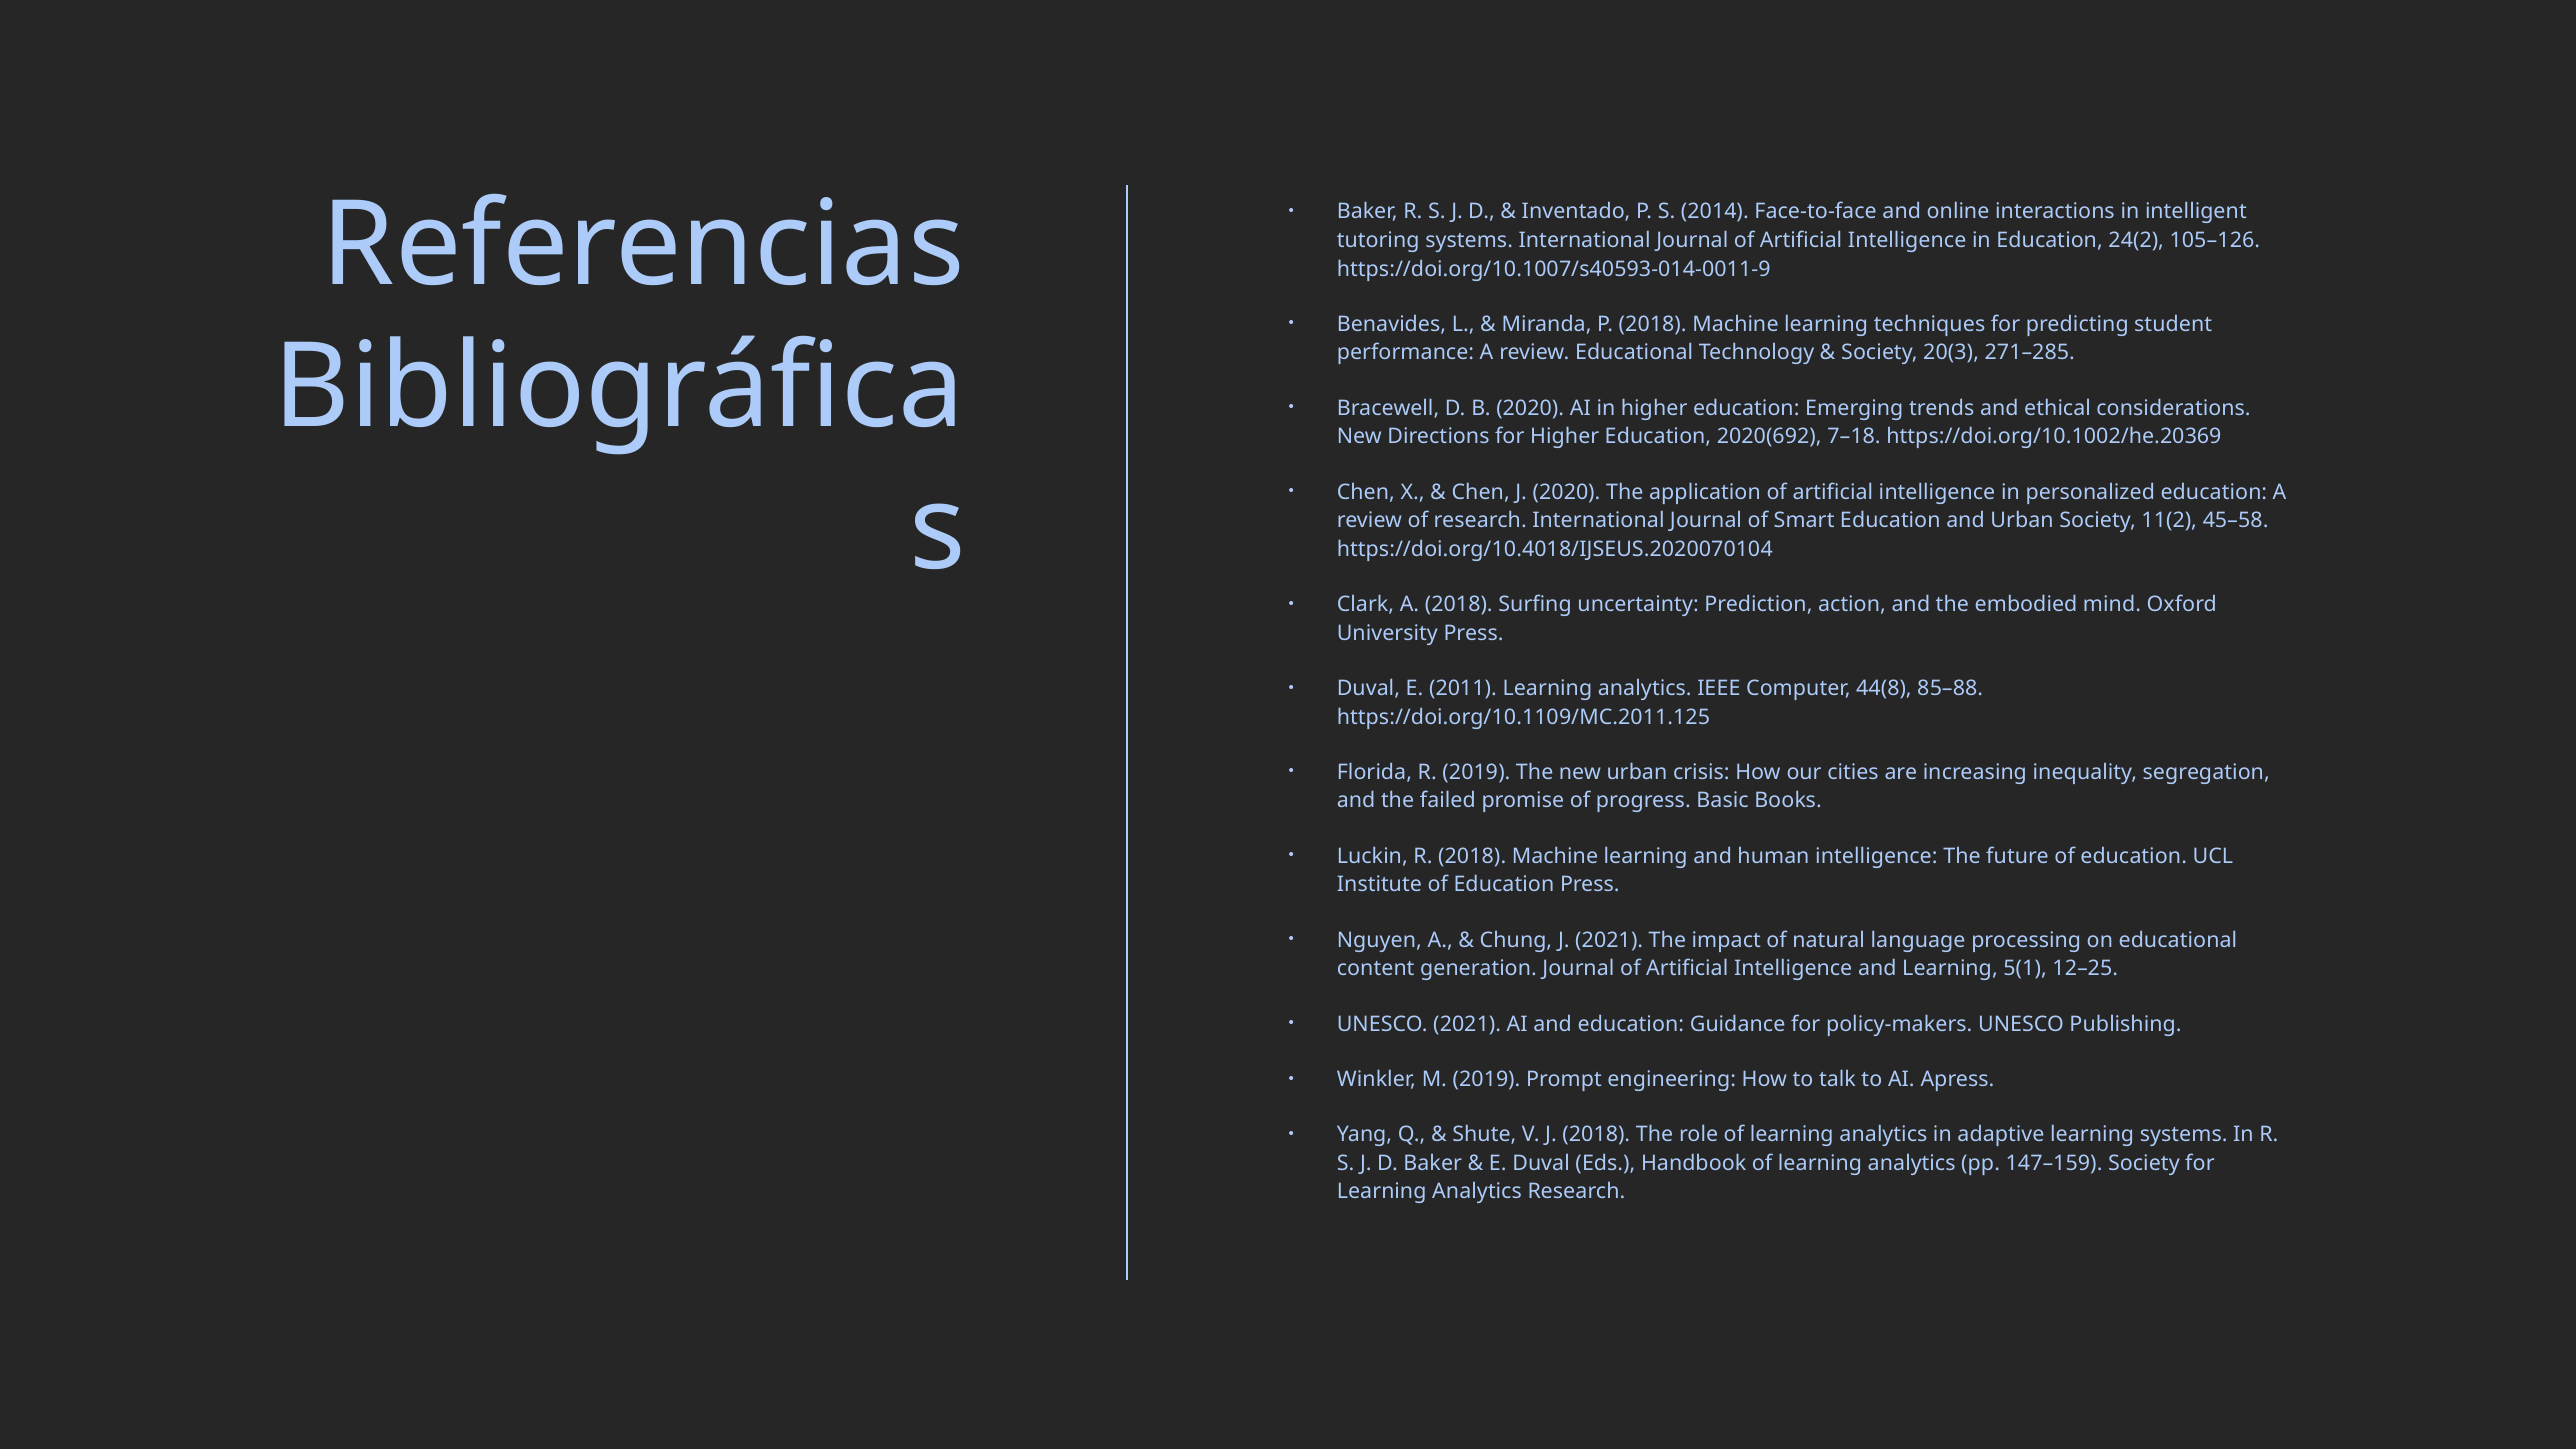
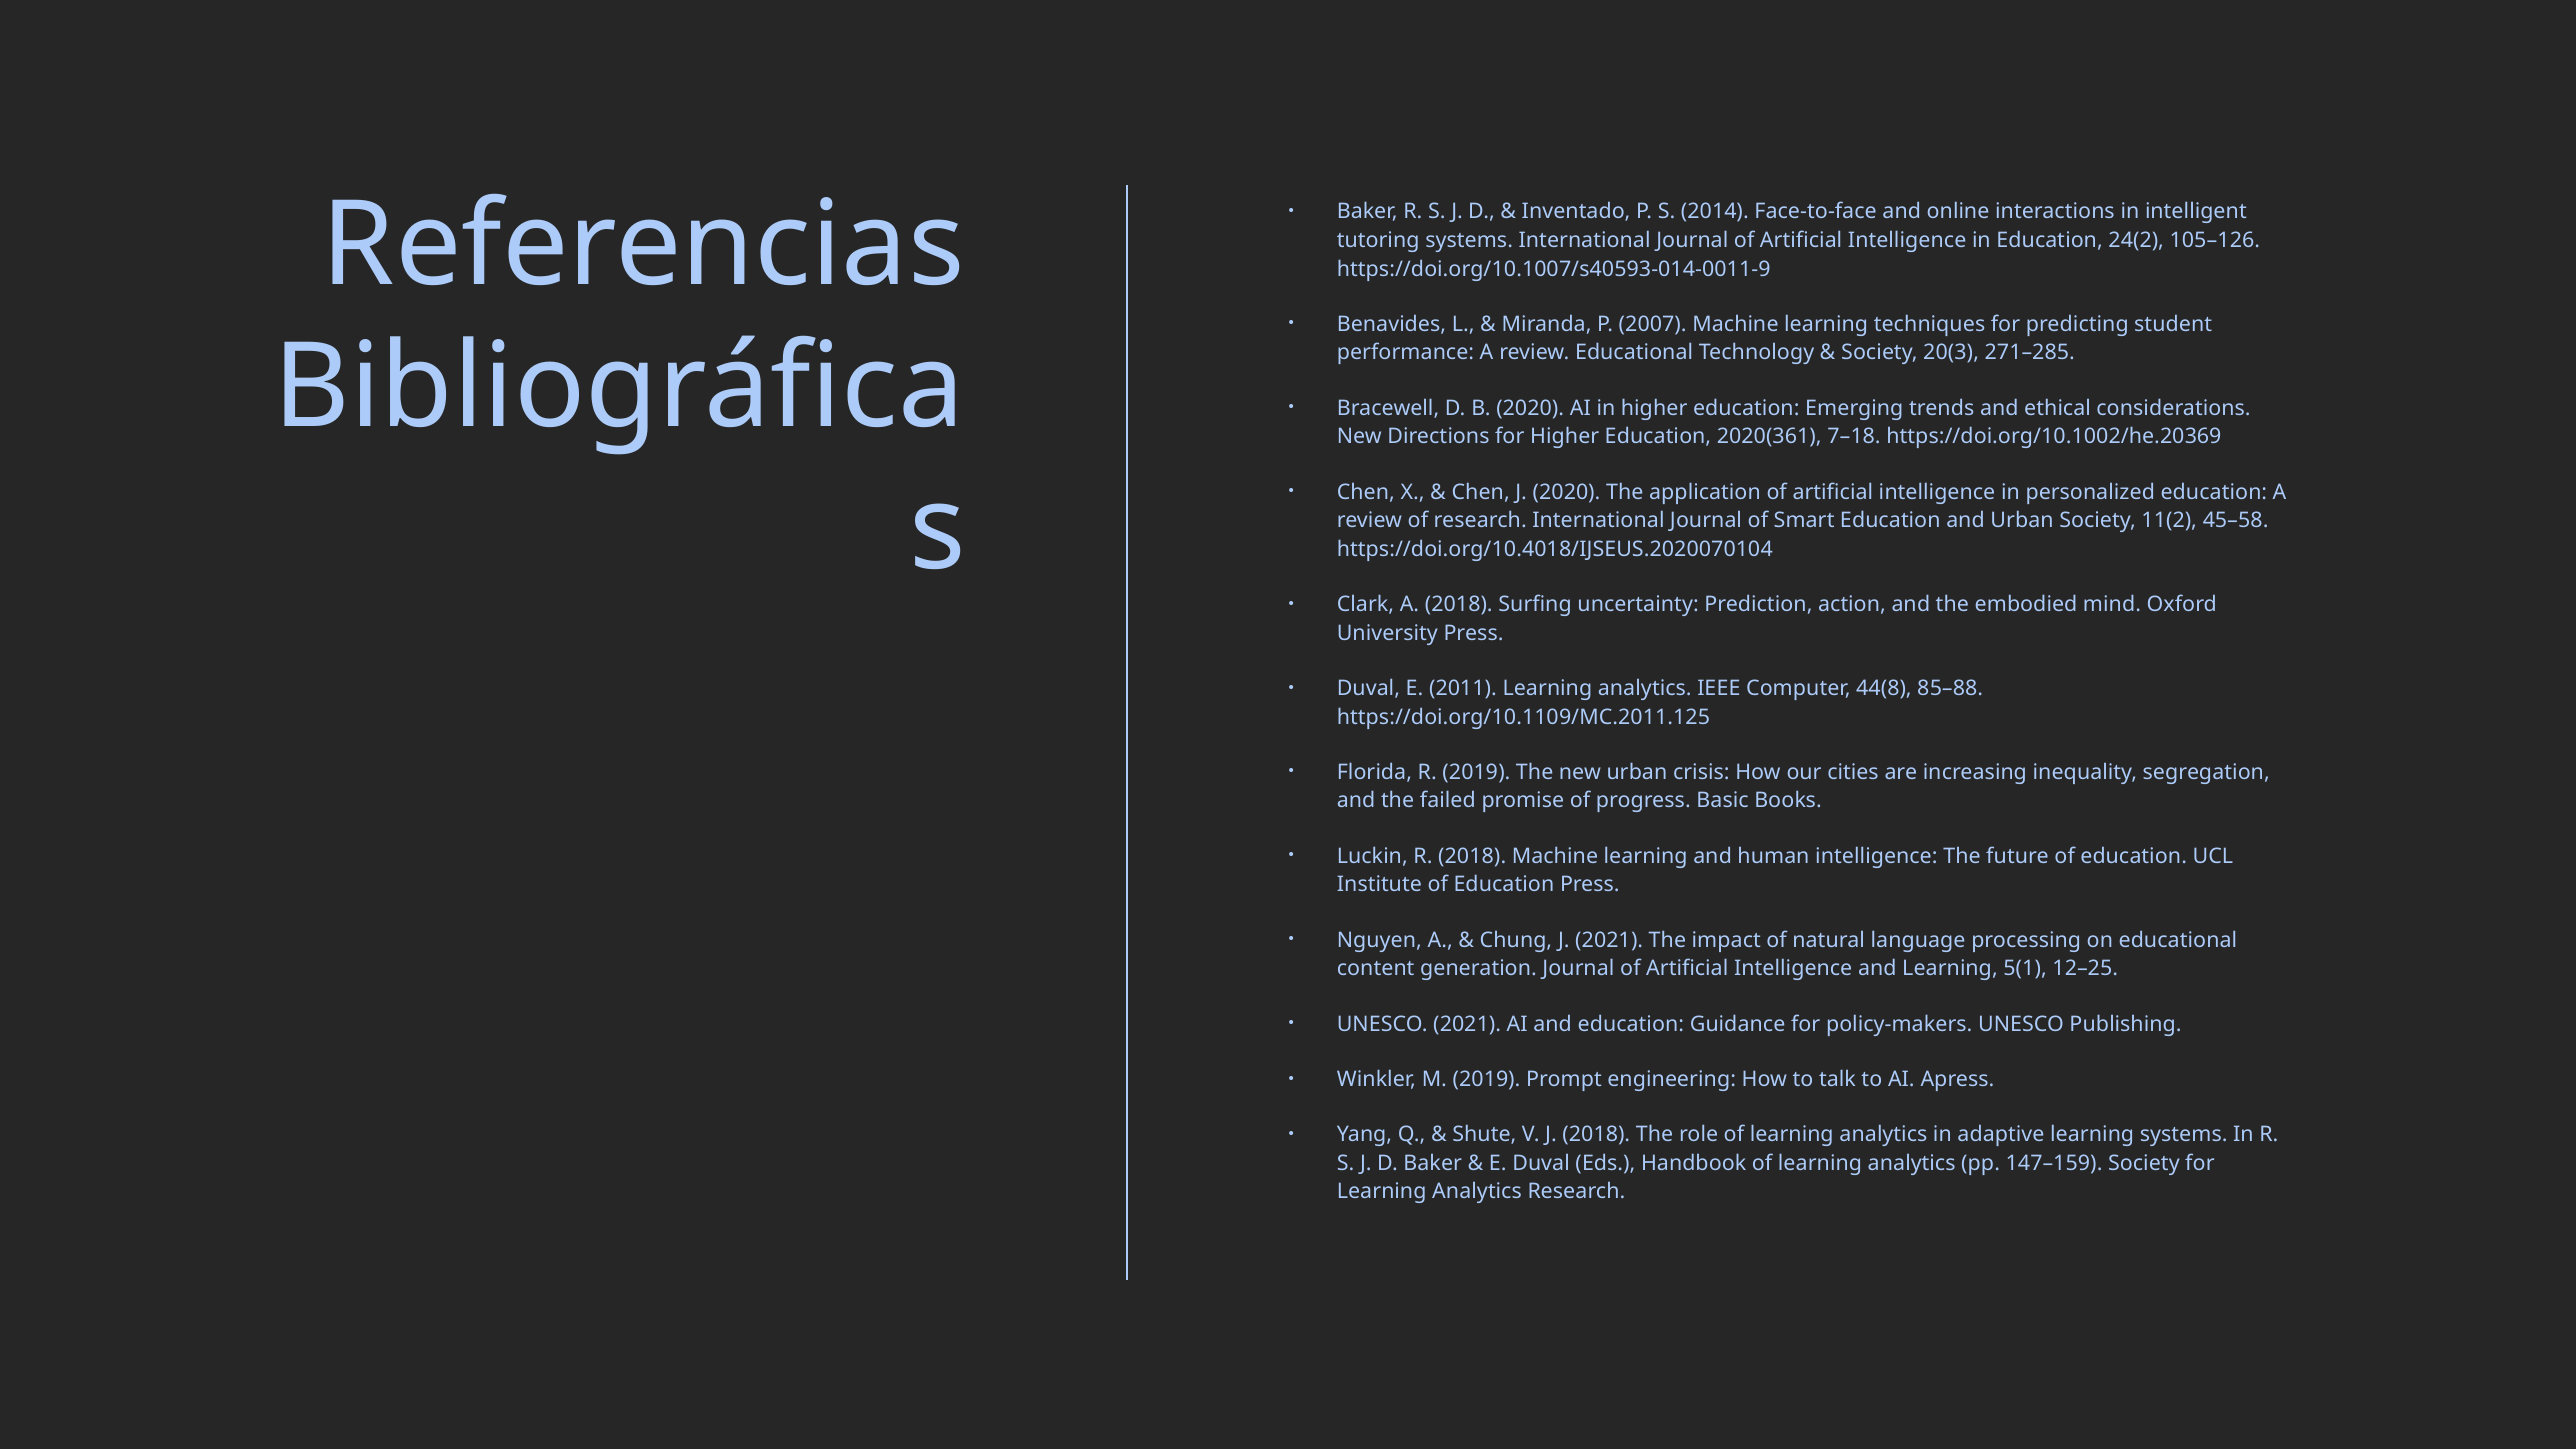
P 2018: 2018 -> 2007 (1653, 324)
2020(692: 2020(692 -> 2020(361 (1769, 437)
